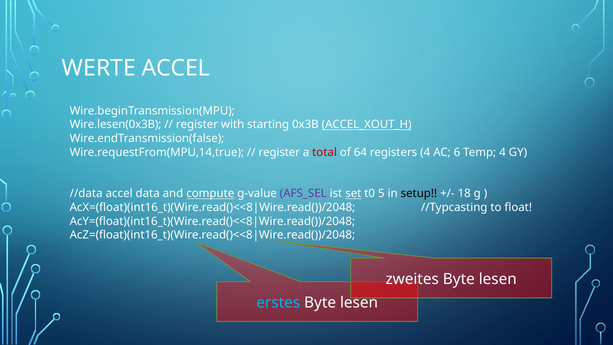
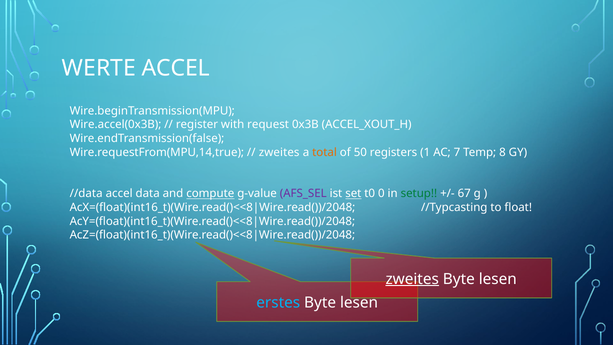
Wire.lesen(0x3B: Wire.lesen(0x3B -> Wire.accel(0x3B (116, 125)
starting: starting -> request (268, 125)
ACCEL_XOUT_H underline: present -> none (367, 125)
register: register -> zweites (279, 152)
total colour: red -> orange (325, 152)
64: 64 -> 50 (360, 152)
registers 4: 4 -> 1 (425, 152)
6: 6 -> 7 (457, 152)
Temp 4: 4 -> 8 (502, 152)
5: 5 -> 0 (381, 194)
setup colour: black -> green (419, 194)
18: 18 -> 67 (464, 194)
zweites underline: none -> present (412, 279)
